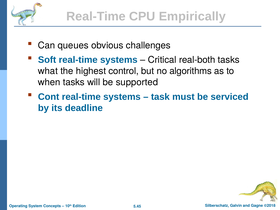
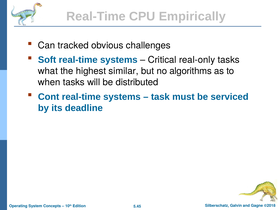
queues: queues -> tracked (73, 45)
real-both: real-both -> real-only (197, 60)
control: control -> similar (124, 71)
supported: supported -> distributed (137, 82)
